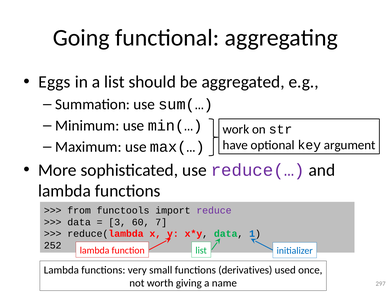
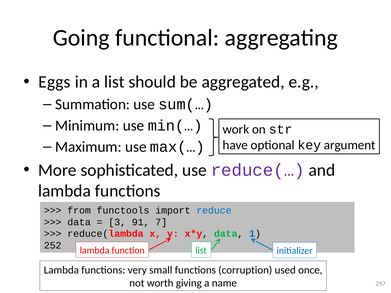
reduce colour: purple -> blue (214, 211)
60: 60 -> 91 (141, 222)
derivatives: derivatives -> corruption (245, 270)
